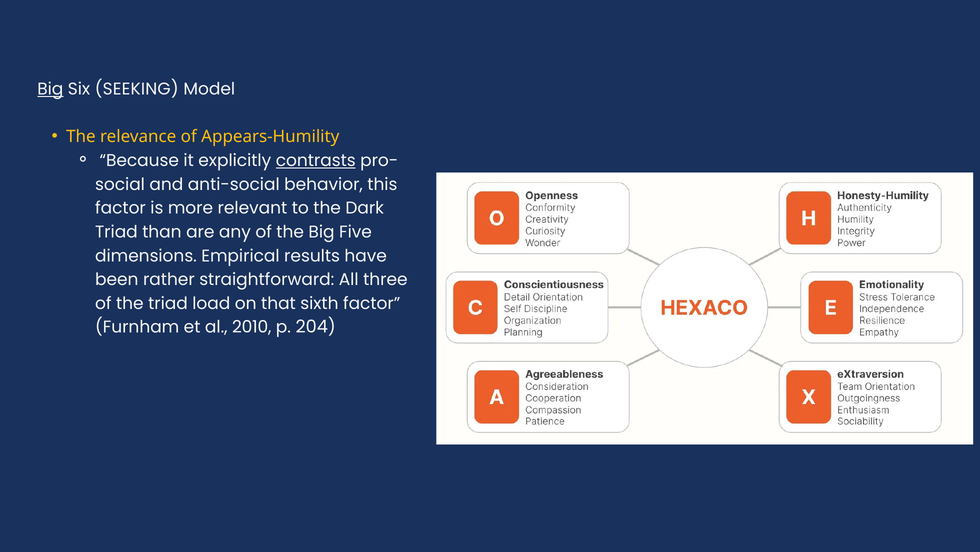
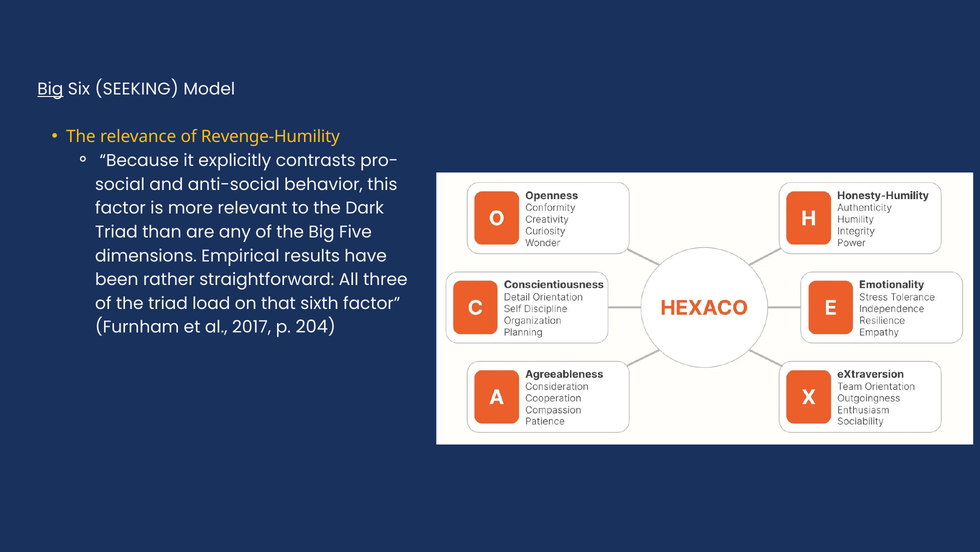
Appears-Humility: Appears-Humility -> Revenge-Humility (270, 137)
contrasts underline: present -> none (316, 160)
2010: 2010 -> 2017 (252, 327)
